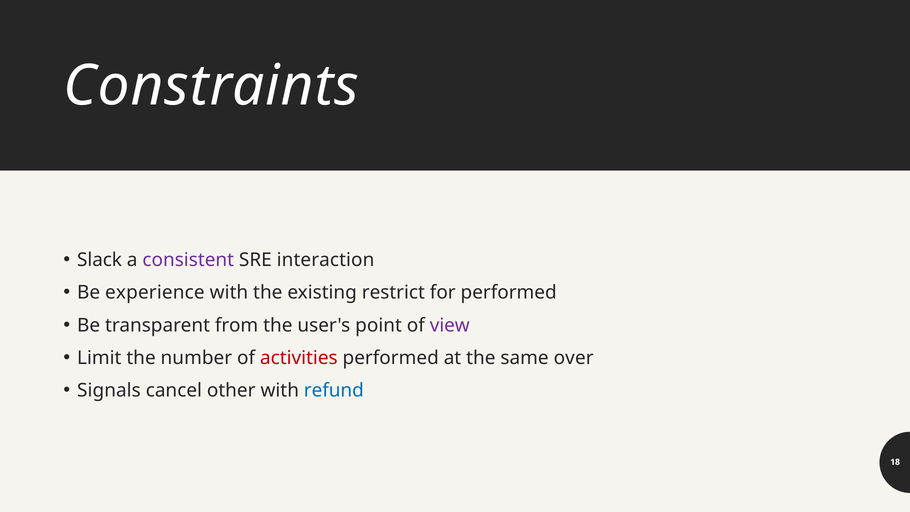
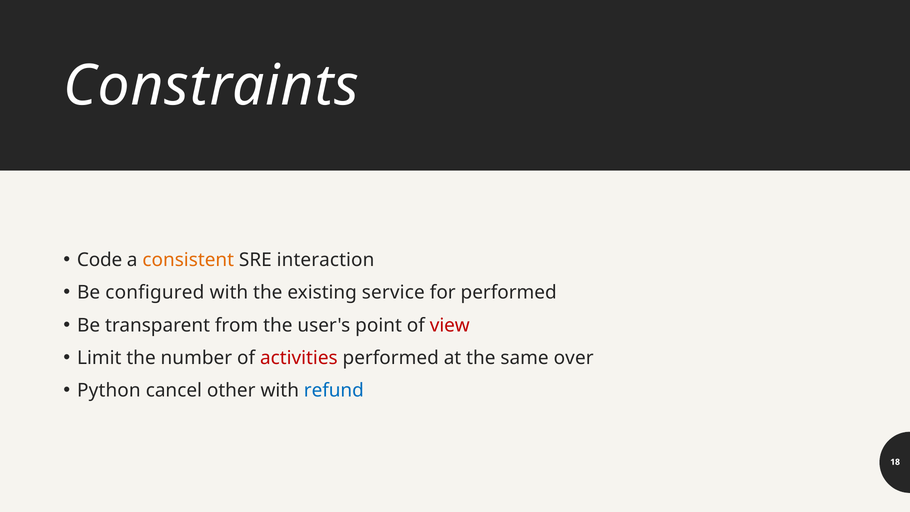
Slack: Slack -> Code (100, 260)
consistent colour: purple -> orange (188, 260)
experience: experience -> configured (155, 293)
restrict: restrict -> service (393, 293)
view colour: purple -> red (450, 325)
Signals: Signals -> Python (109, 390)
